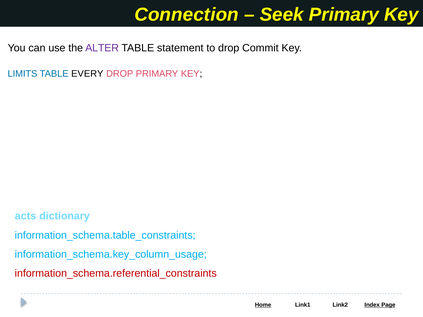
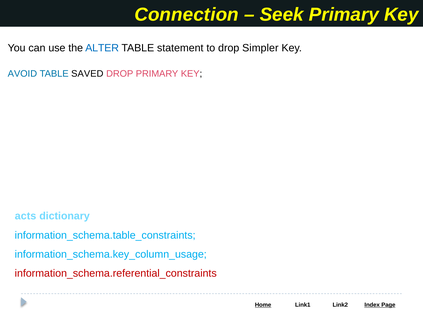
ALTER colour: purple -> blue (102, 48)
Commit: Commit -> Simpler (260, 48)
LIMITS: LIMITS -> AVOID (22, 74)
EVERY: EVERY -> SAVED (87, 74)
